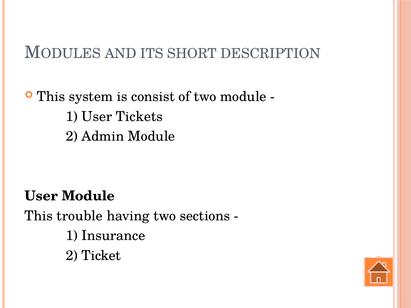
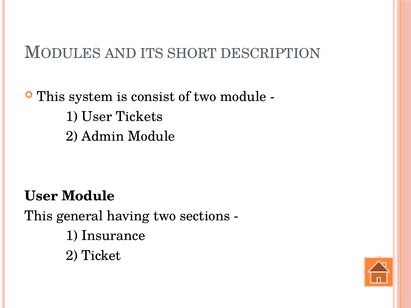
trouble: trouble -> general (80, 216)
